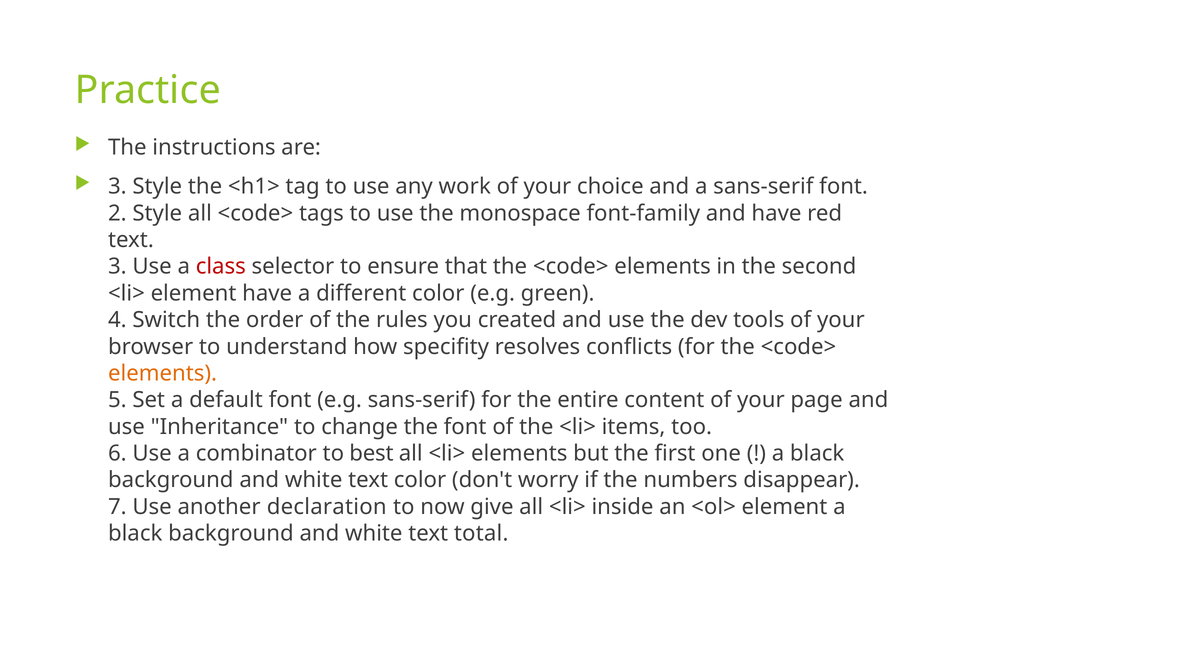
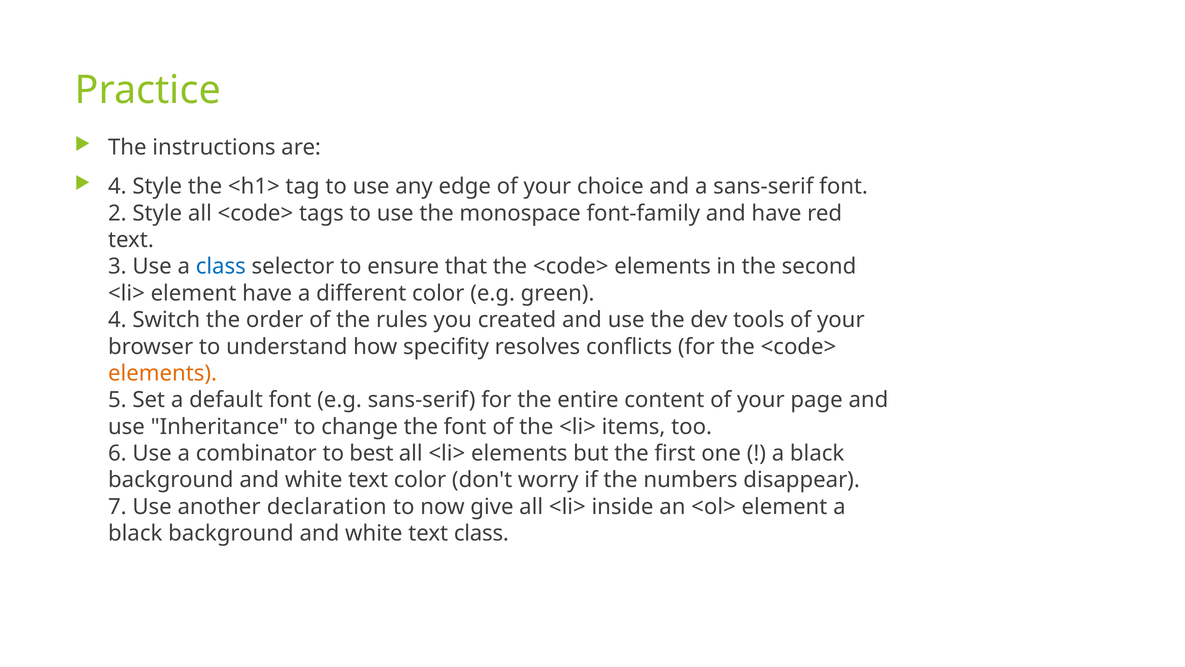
3: 3 -> 4 (117, 186)
work: work -> edge (465, 186)
class colour: red -> blue (221, 266)
text total: total -> class (481, 533)
